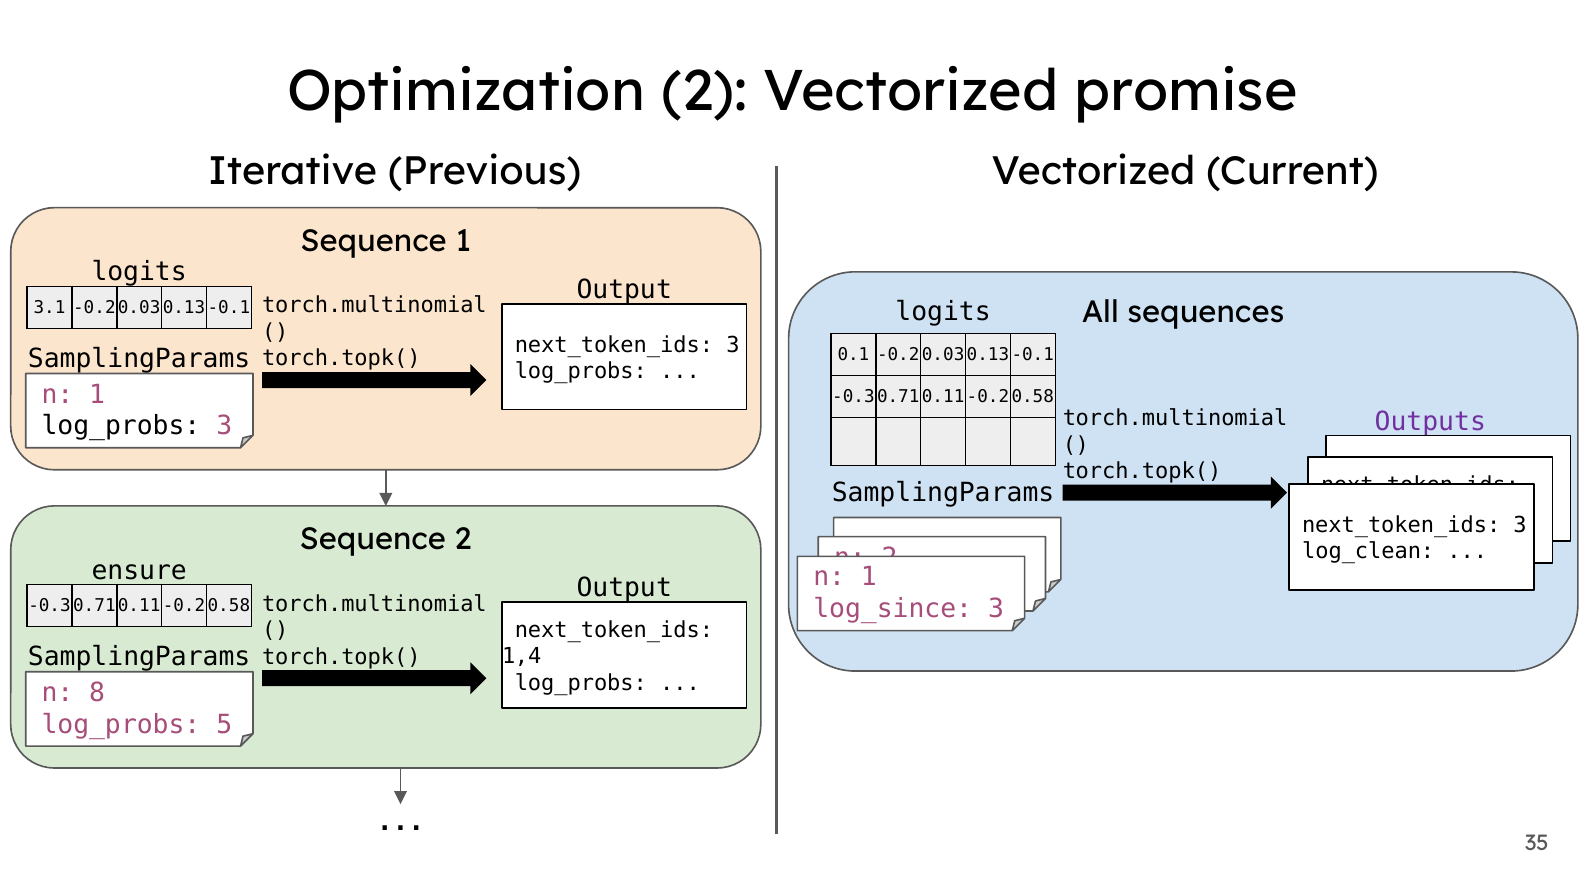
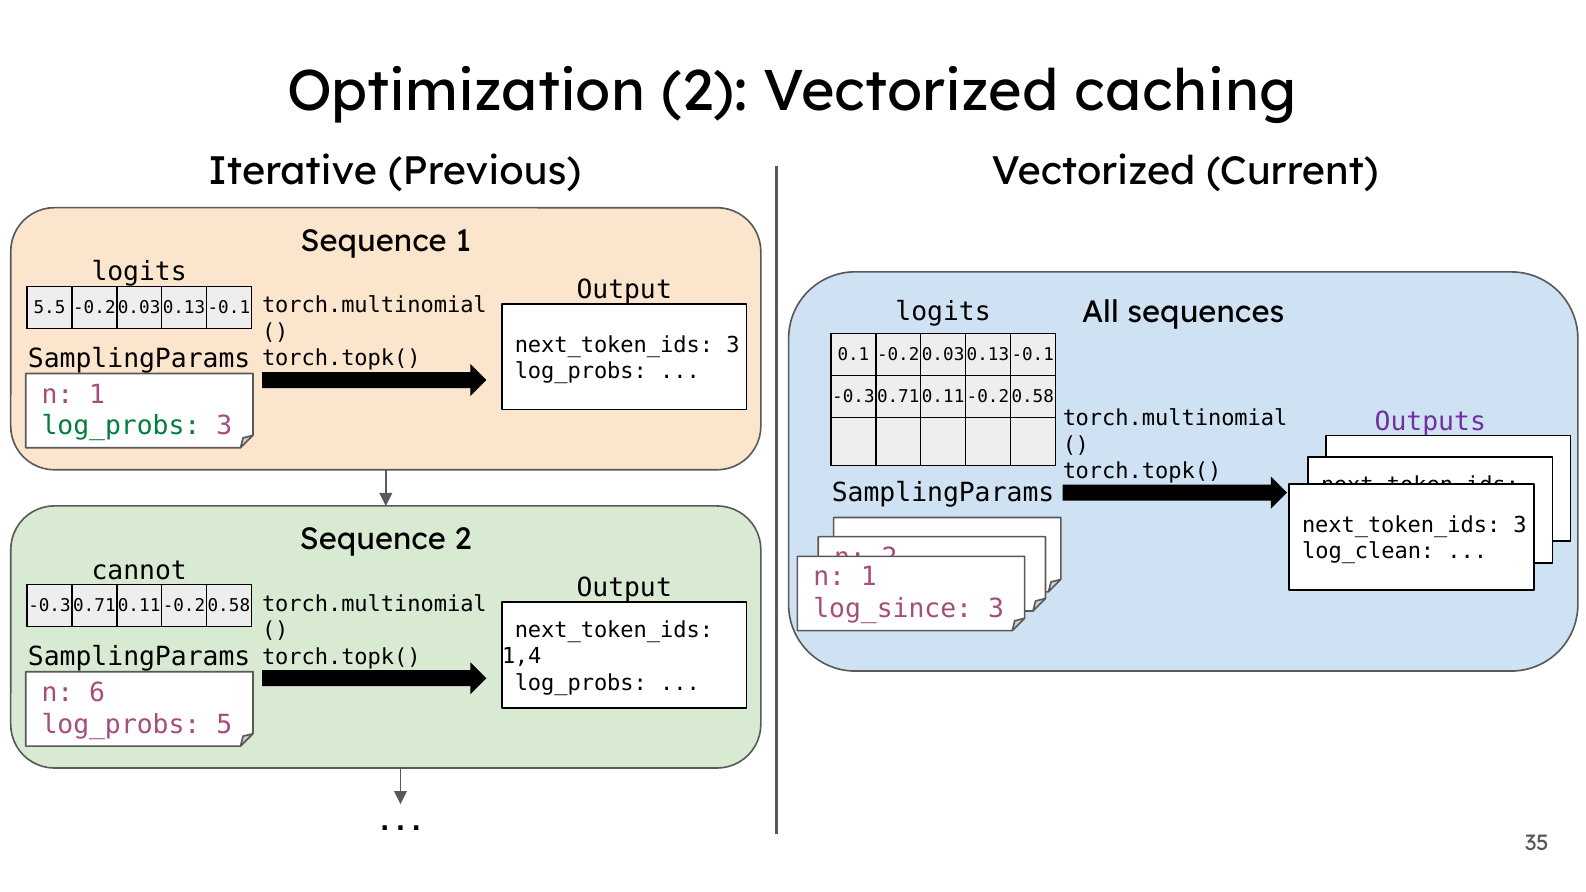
promise: promise -> caching (1186, 92)
3.1: 3.1 -> 5.5 (49, 308)
log_probs colour: black -> green (121, 426)
ensure: ensure -> cannot (139, 570)
8: 8 -> 6 (97, 693)
